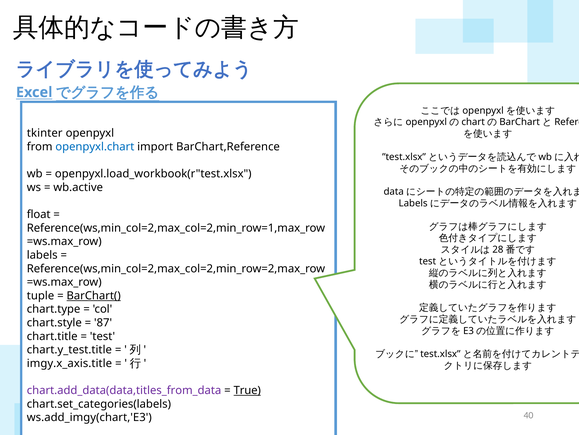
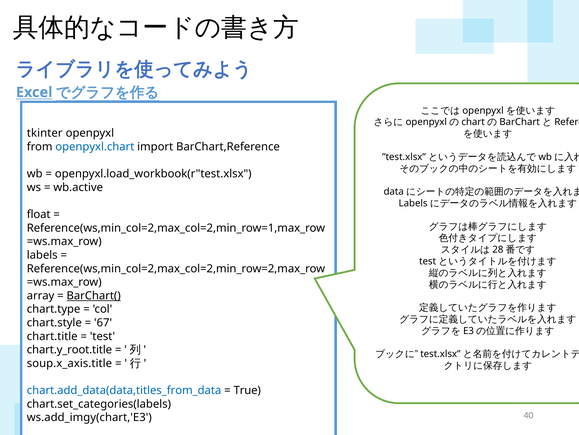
tuple: tuple -> array (41, 295)
87: 87 -> 67 (103, 322)
chart.y_test.title: chart.y_test.title -> chart.y_root.title (69, 349)
imgy.x_axis.title: imgy.x_axis.title -> soup.x_axis.title (69, 363)
chart.add_data(data,titles_from_data colour: purple -> blue (124, 390)
True underline: present -> none (247, 390)
